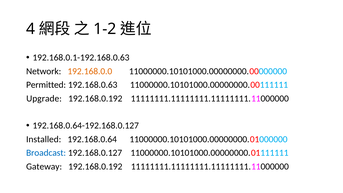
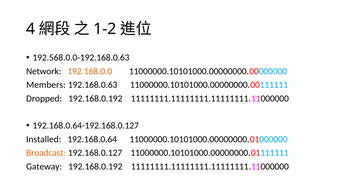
192.168.0.1-192.168.0.63: 192.168.0.1-192.168.0.63 -> 192.568.0.0-192.168.0.63 (81, 58)
Permitted: Permitted -> Members (46, 85)
Upgrade: Upgrade -> Dropped (44, 98)
Broadcast colour: blue -> orange (46, 153)
